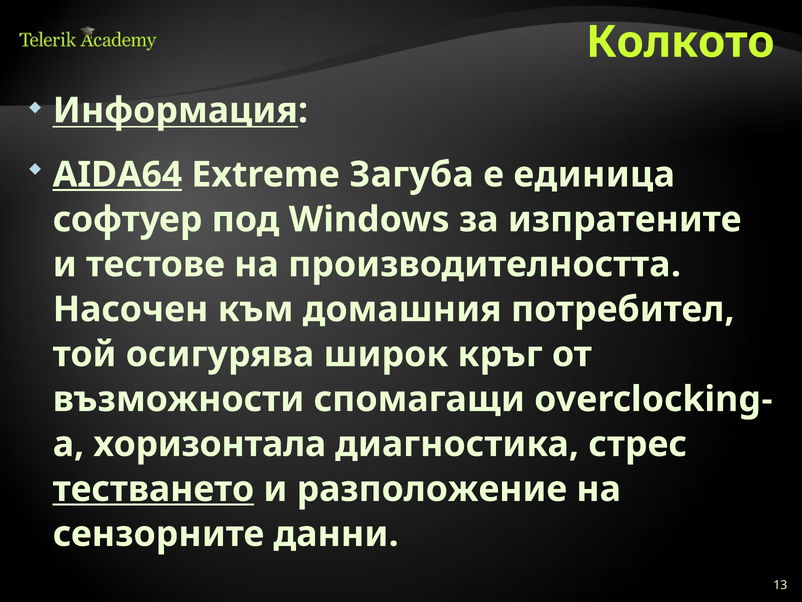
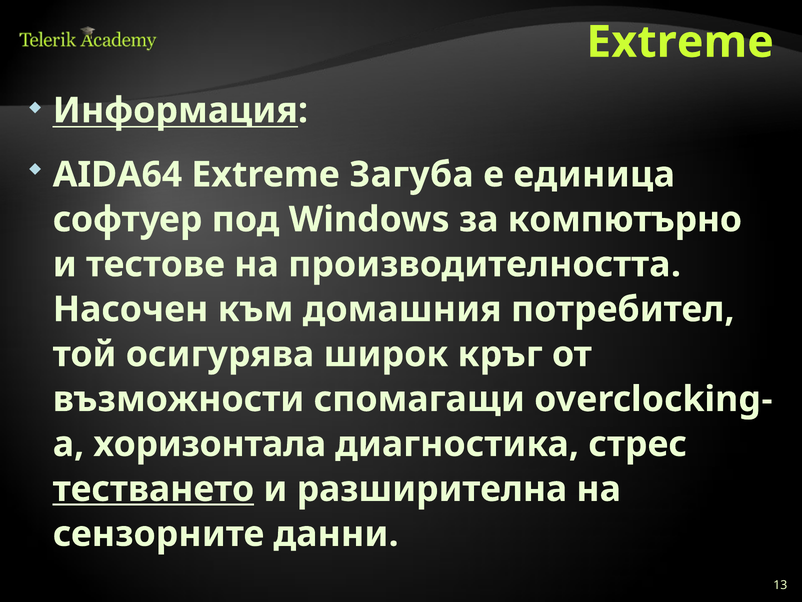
Колкото: Колкото -> Extreme (680, 42)
AIDA64 underline: present -> none (117, 174)
изпратените: изпратените -> компютърно (625, 219)
разположение: разположение -> разширителна (432, 489)
